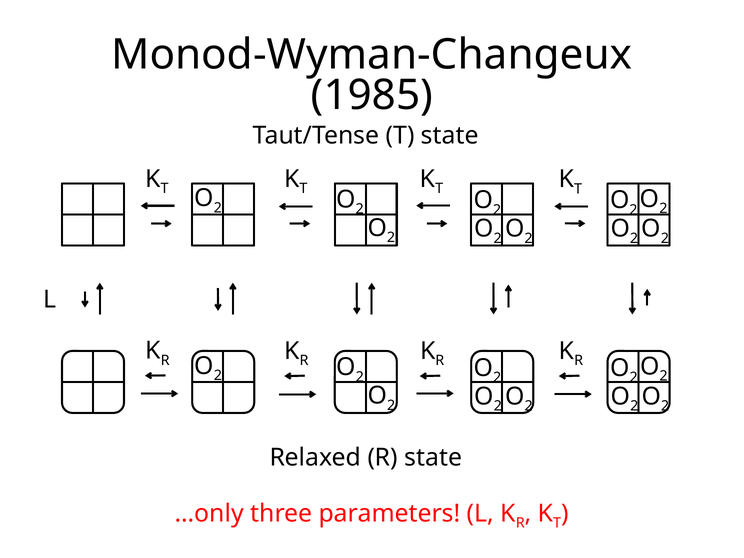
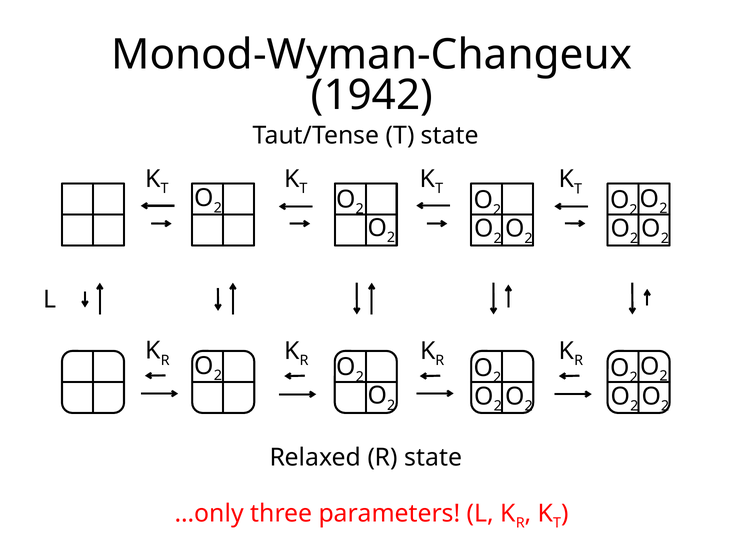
1985: 1985 -> 1942 (372, 96)
